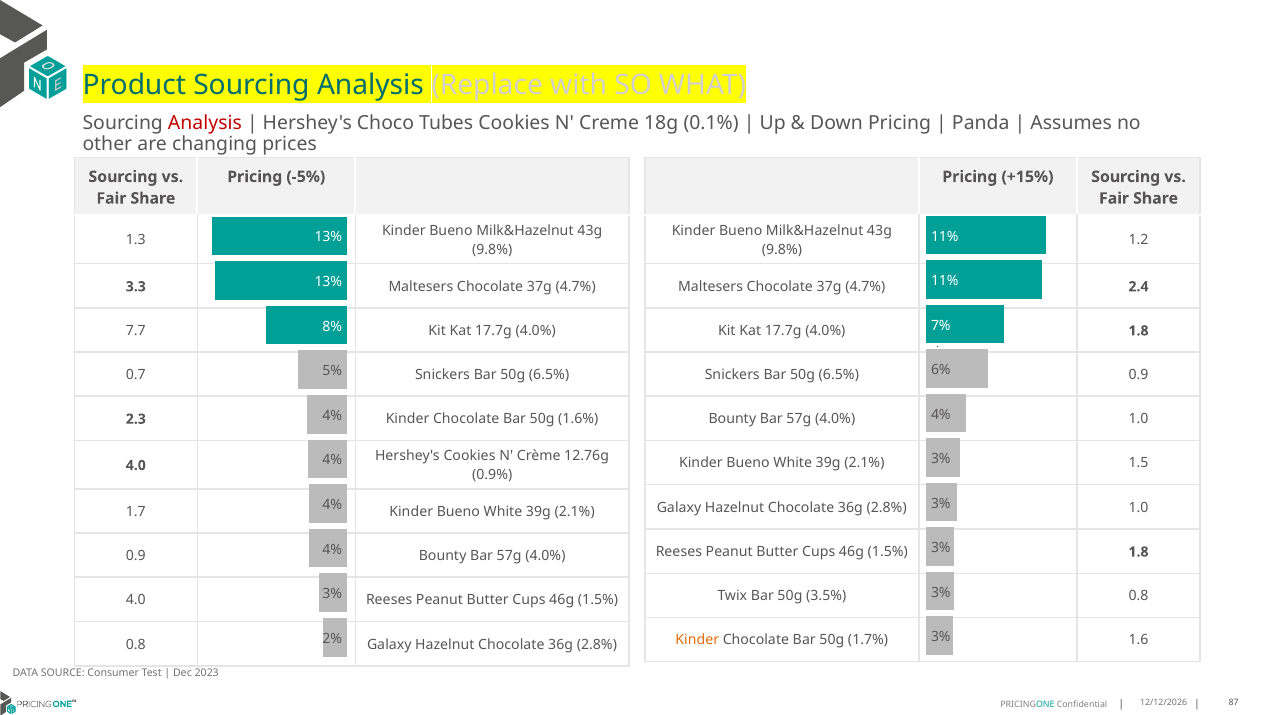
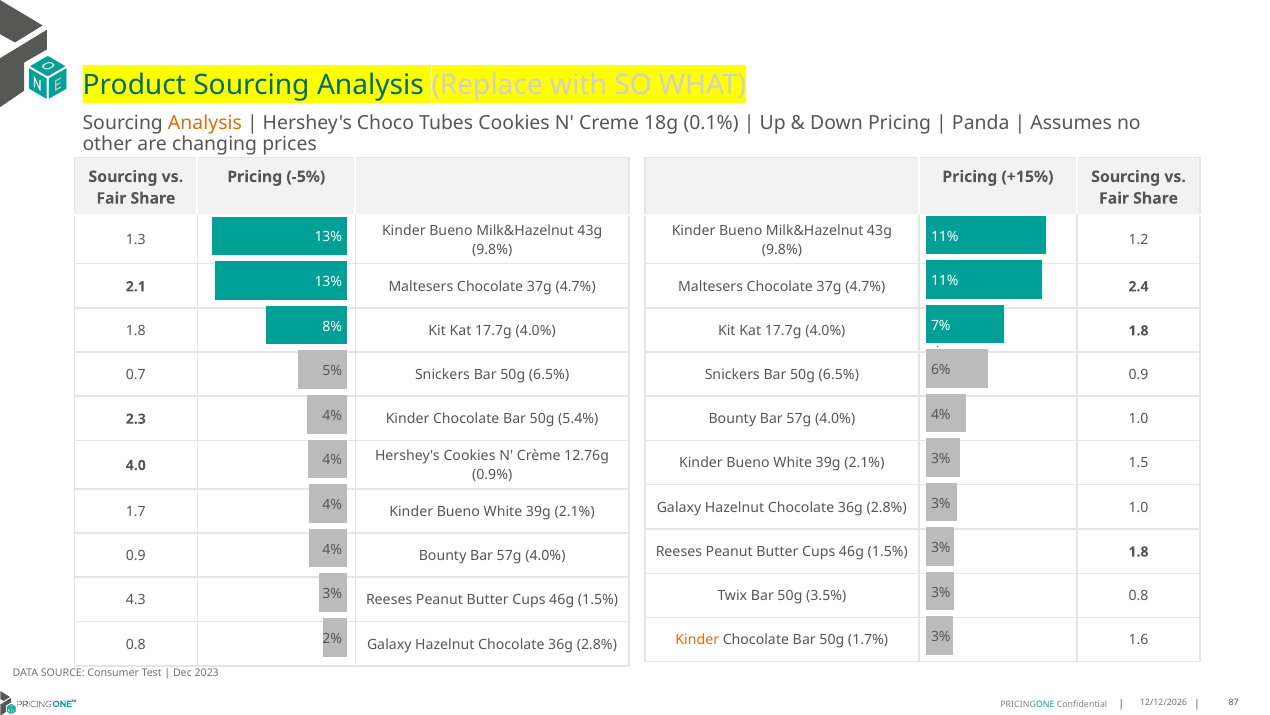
Analysis colour: red -> orange (205, 123)
3.3: 3.3 -> 2.1 (136, 286)
7.7: 7.7 -> 1.8 (136, 330)
1.6%: 1.6% -> 5.4% (578, 419)
4.0: 4.0 -> 4.3 (136, 600)
